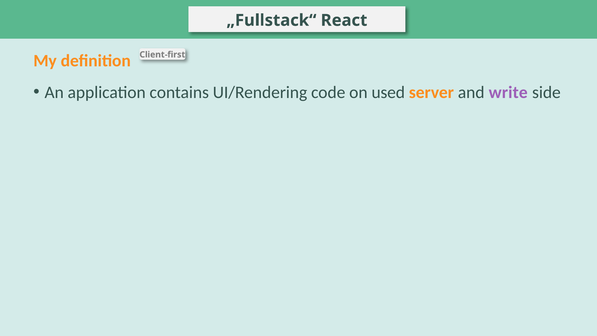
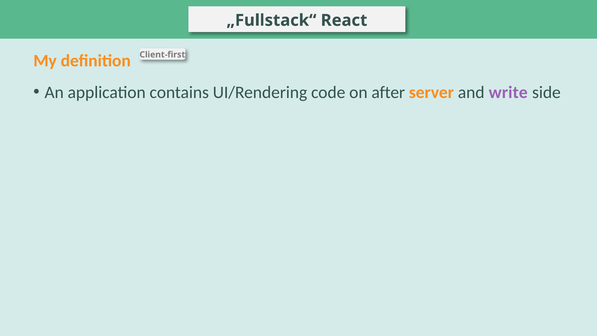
used: used -> after (388, 92)
